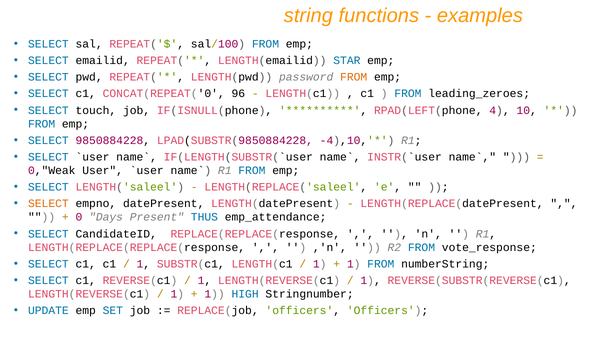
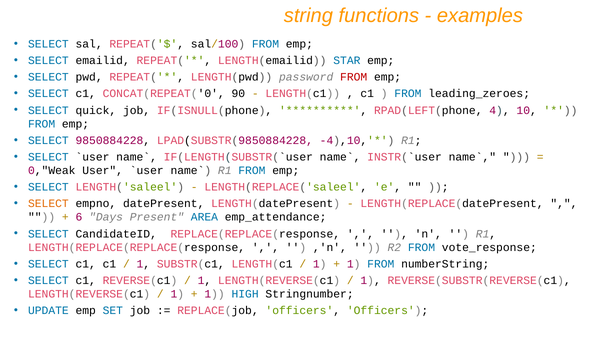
FROM colour: orange -> red (354, 77)
96: 96 -> 90 (238, 94)
touch: touch -> quick (96, 110)
0: 0 -> 6 (79, 217)
THUS: THUS -> AREA (204, 217)
